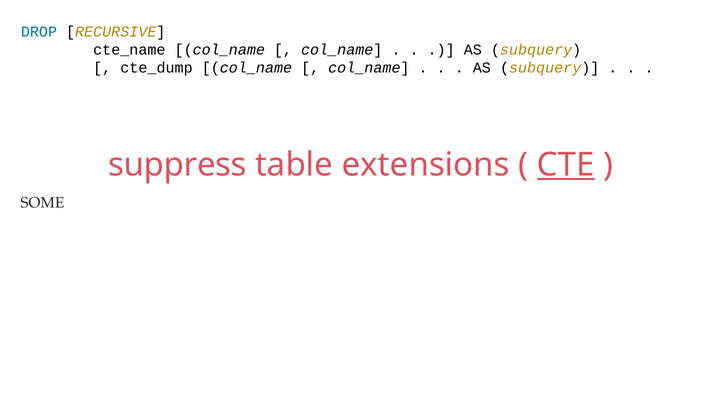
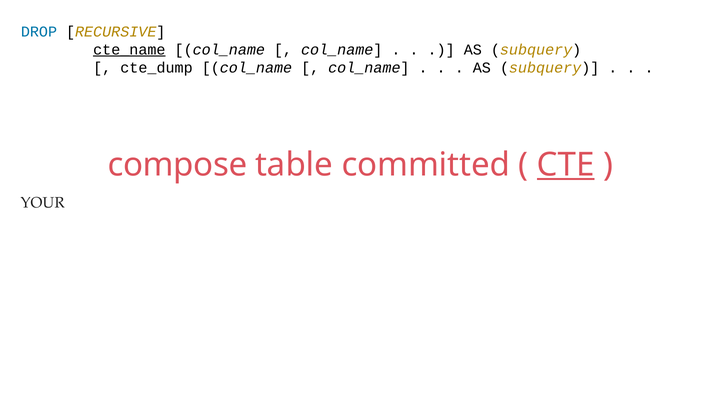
cte_name underline: none -> present (129, 50)
suppress: suppress -> compose (177, 165)
extensions: extensions -> committed (426, 165)
SOME: SOME -> YOUR (43, 203)
